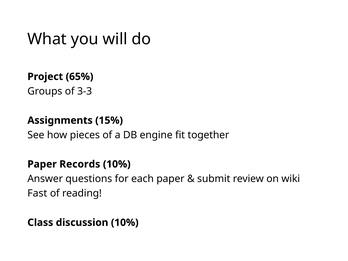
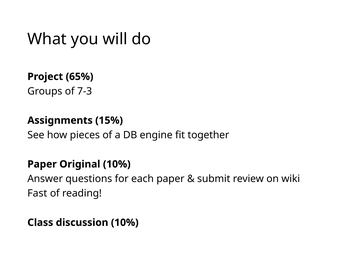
3-3: 3-3 -> 7-3 (85, 91)
Records: Records -> Original (80, 164)
